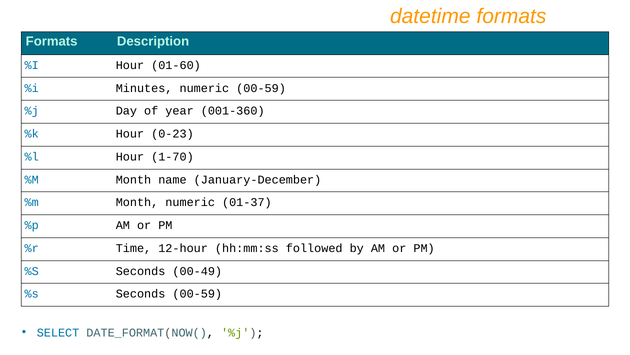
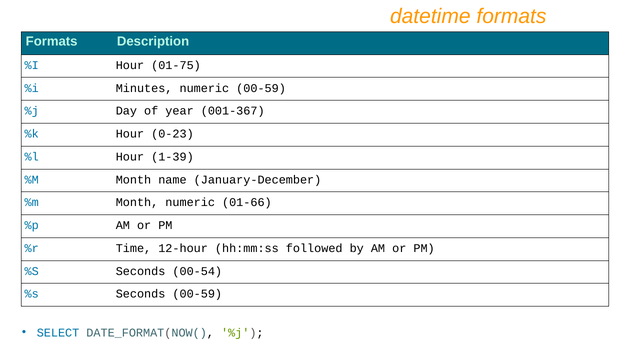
01-60: 01-60 -> 01-75 (176, 65)
001-360: 001-360 -> 001-367 (233, 111)
1-70: 1-70 -> 1-39 (172, 157)
01-37: 01-37 -> 01-66 (247, 202)
00-49: 00-49 -> 00-54 (197, 271)
